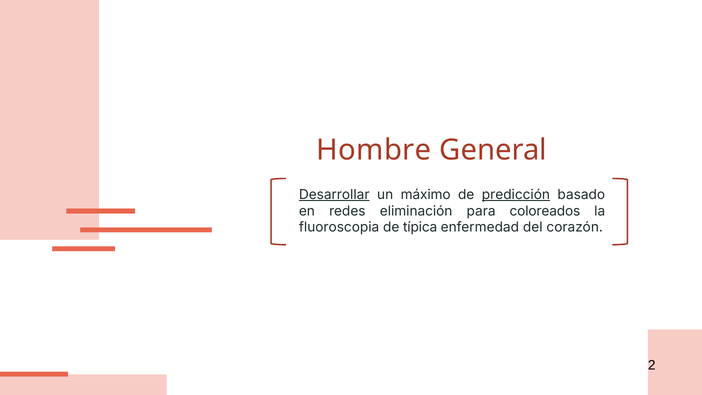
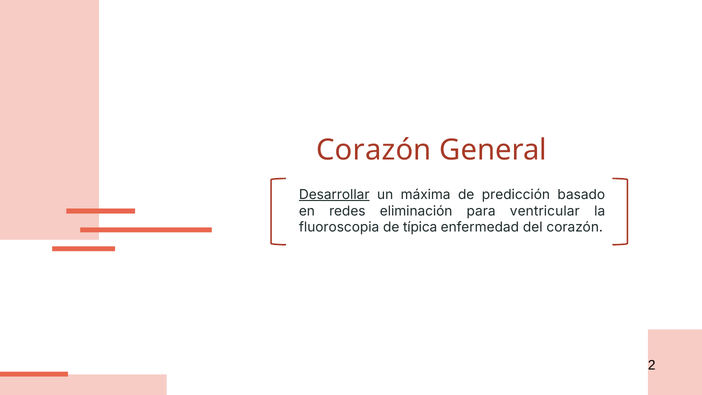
Hombre: Hombre -> Corazón (374, 150)
máximo: máximo -> máxima (426, 195)
predicción underline: present -> none (516, 195)
coloreados: coloreados -> ventricular (545, 211)
